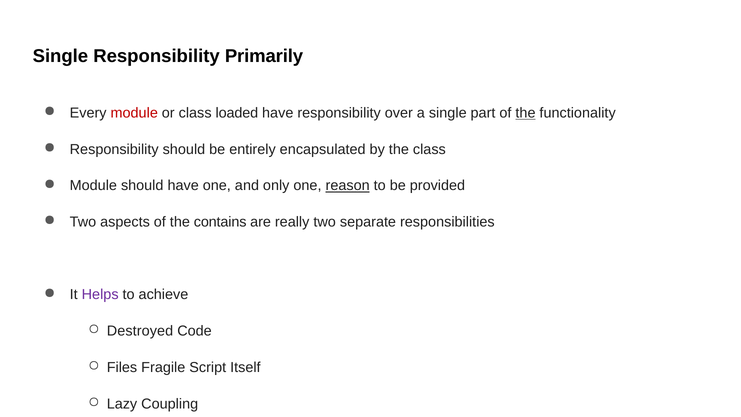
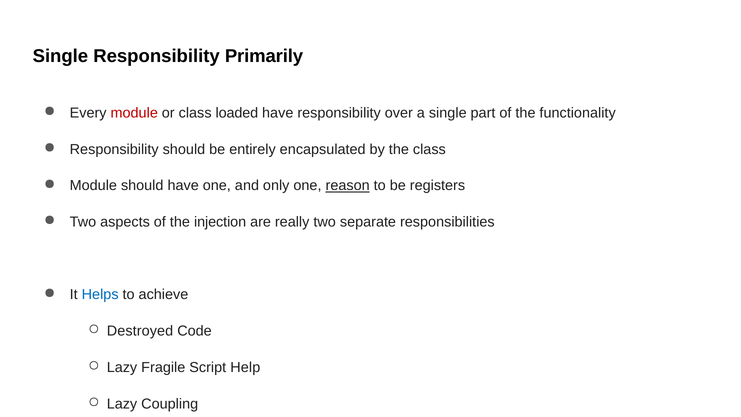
the underline: present -> none (525, 113)
provided: provided -> registers (437, 186)
contains: contains -> injection (220, 222)
Helps colour: purple -> blue (100, 295)
Files: Files -> Lazy (122, 367)
Itself: Itself -> Help (245, 367)
